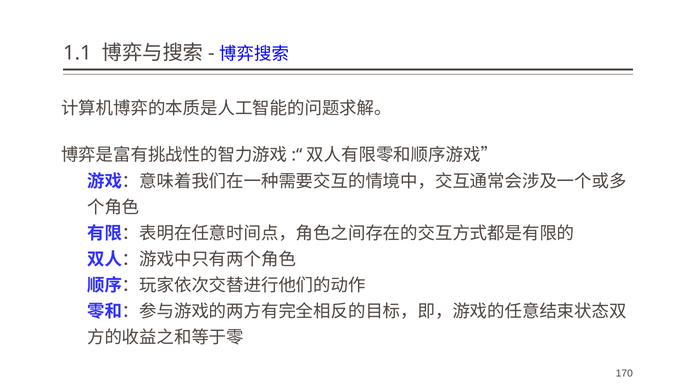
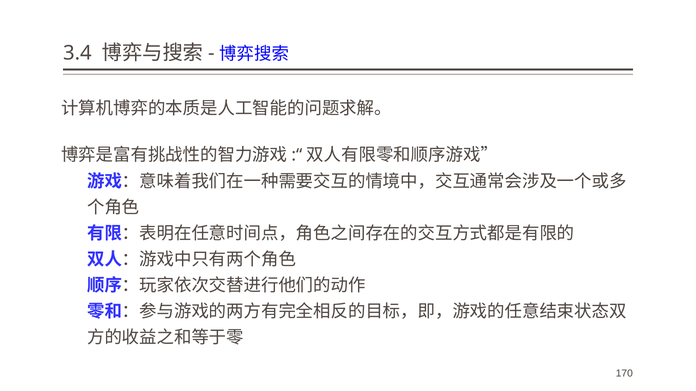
1.1: 1.1 -> 3.4 (77, 53)
